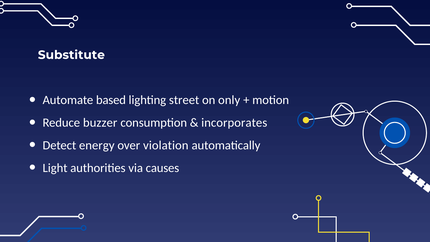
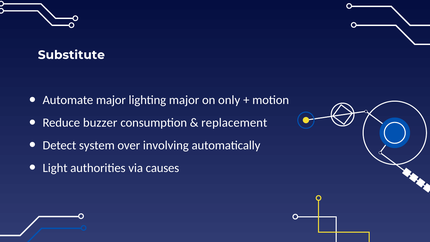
Automate based: based -> major (111, 100)
lighting street: street -> major (184, 100)
incorporates: incorporates -> replacement (234, 123)
energy: energy -> system (97, 145)
violation: violation -> involving (166, 145)
